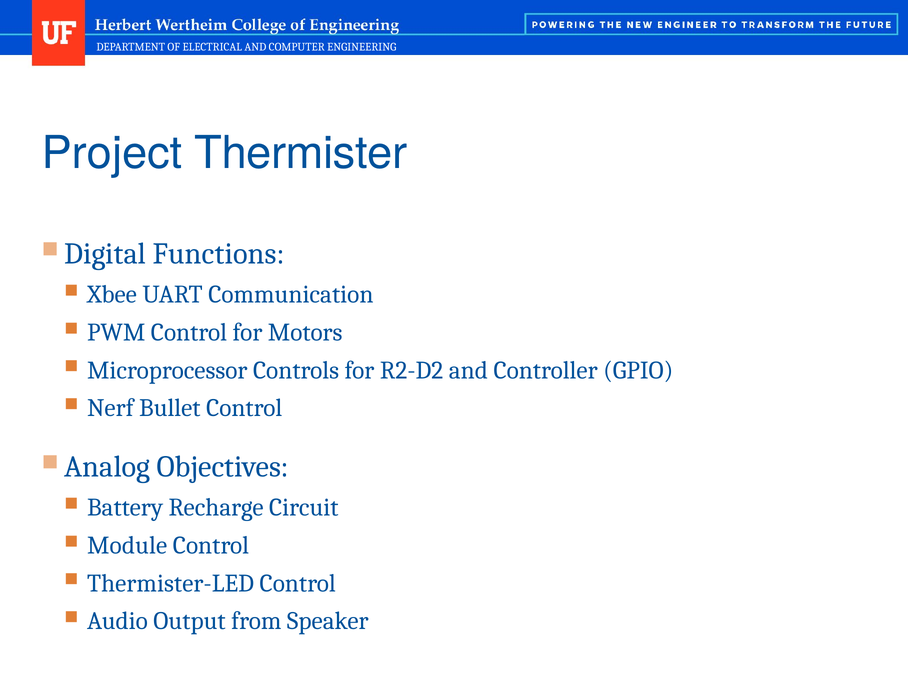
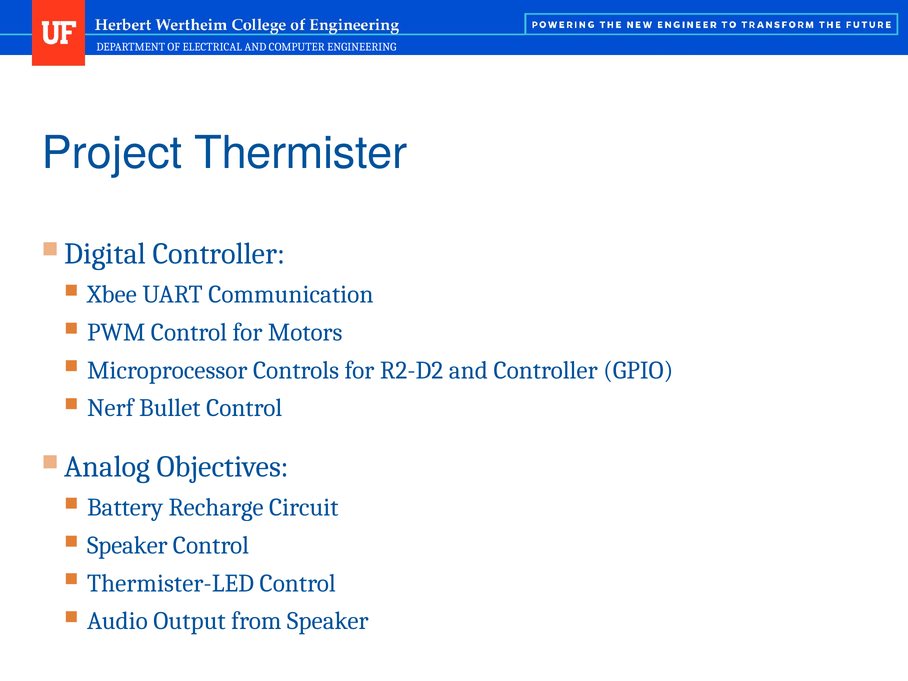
Functions: Functions -> Controller (219, 254)
Module: Module -> Speaker (127, 545)
